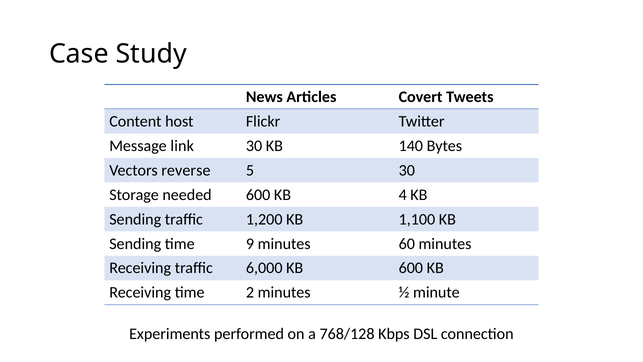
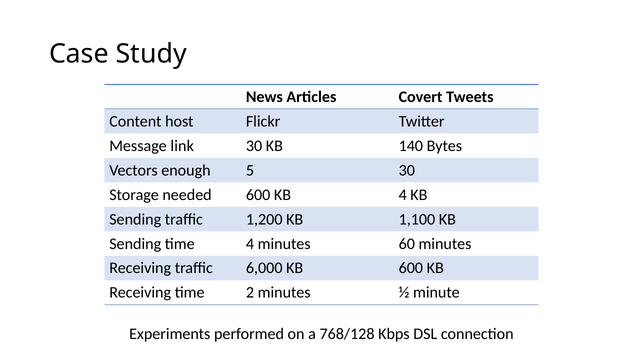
reverse: reverse -> enough (186, 170)
time 9: 9 -> 4 (250, 243)
